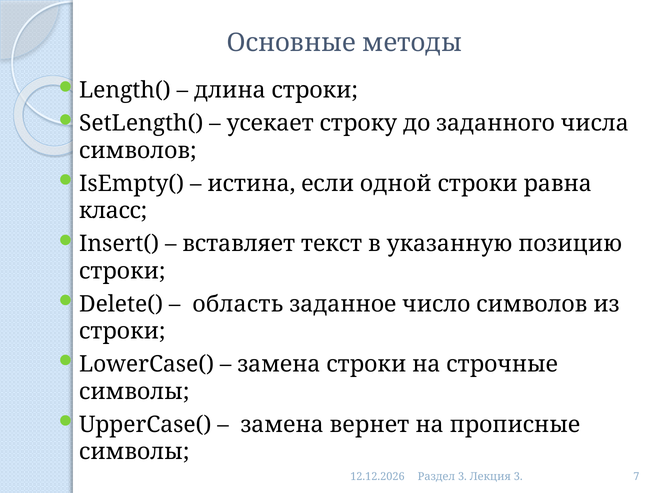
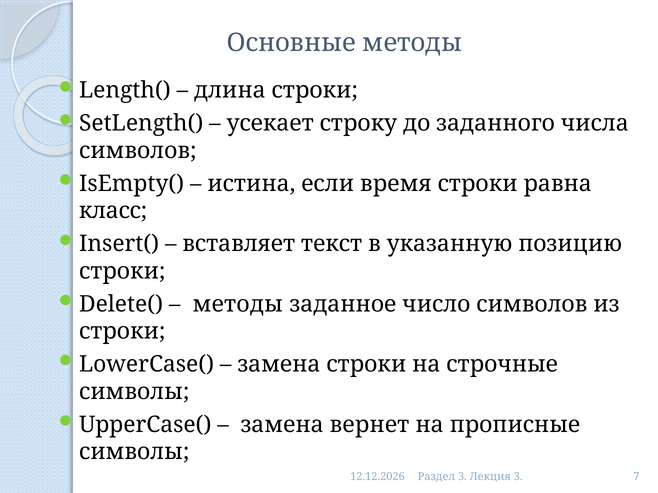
одной: одной -> время (396, 184)
область: область -> методы (238, 304)
